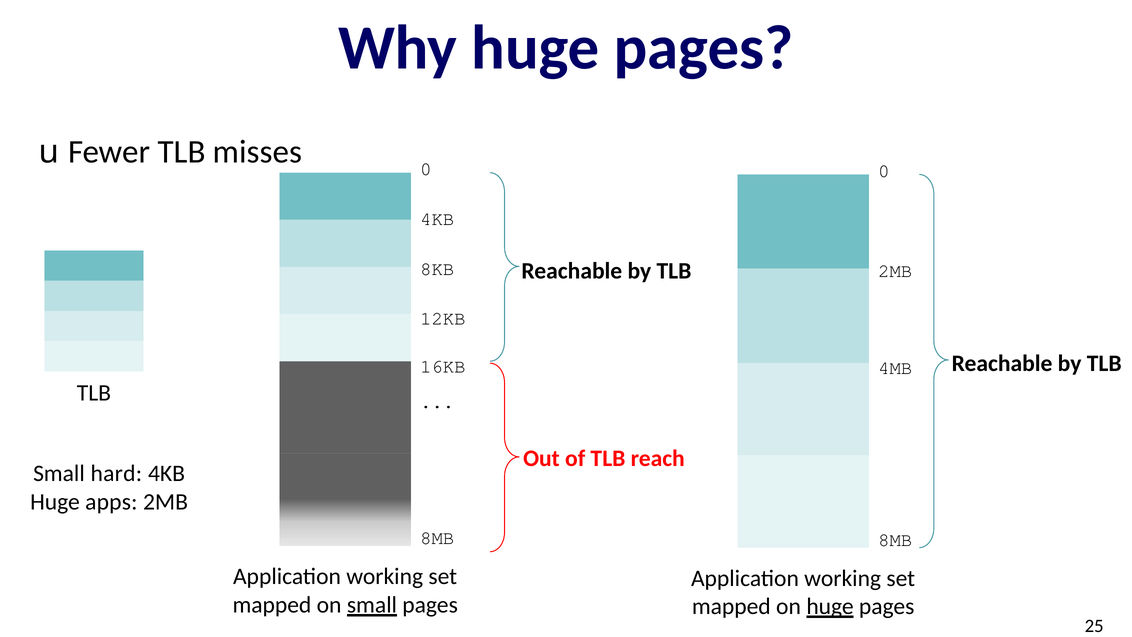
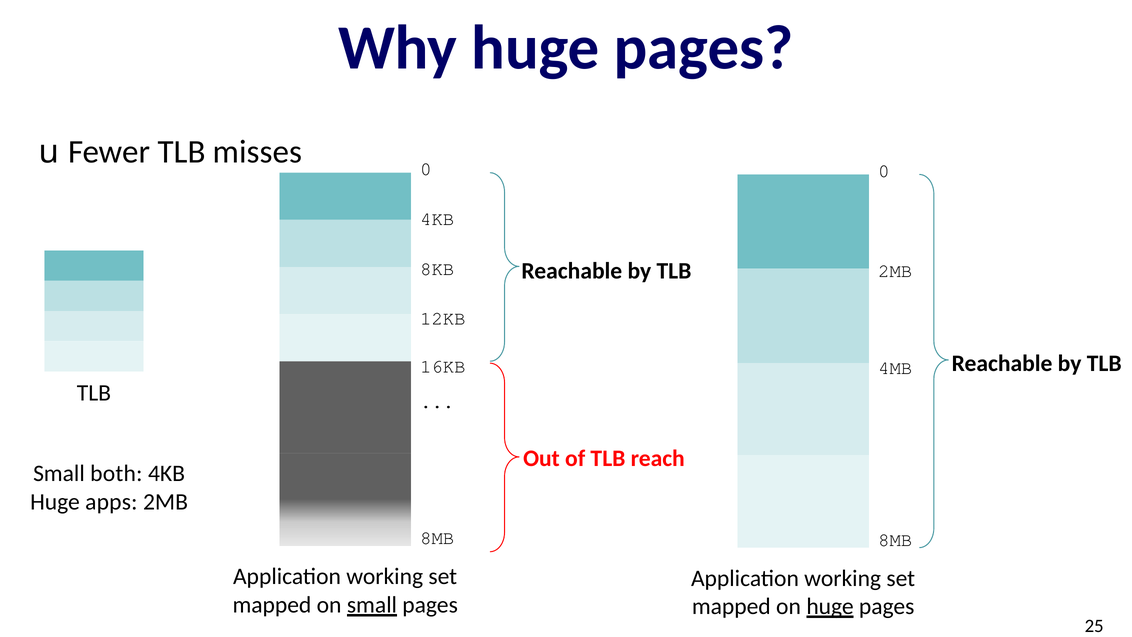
hard: hard -> both (116, 473)
